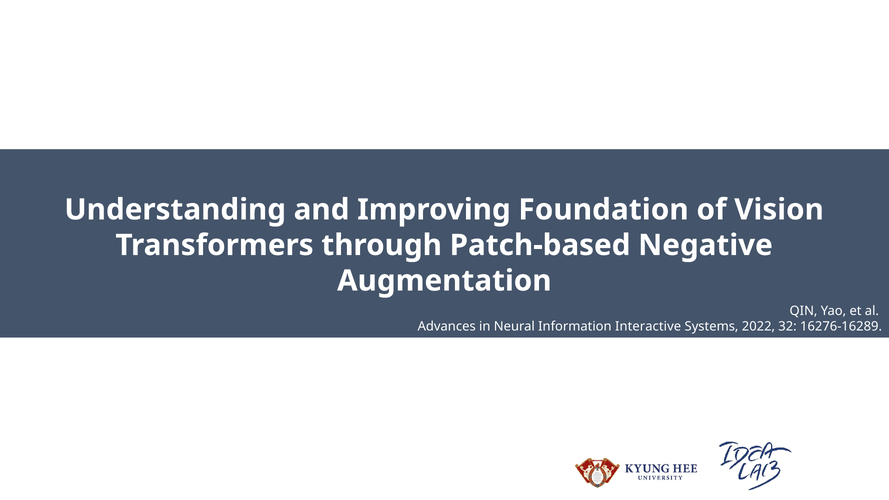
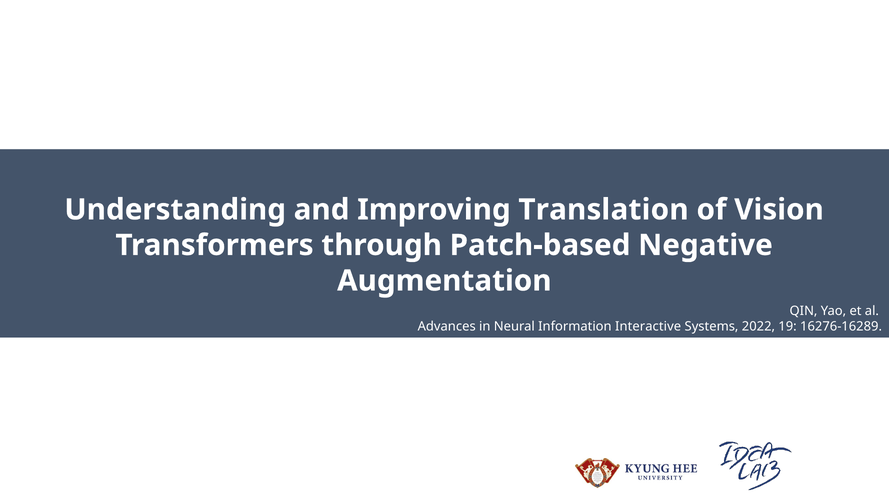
Foundation: Foundation -> Translation (603, 210)
32: 32 -> 19 (788, 327)
